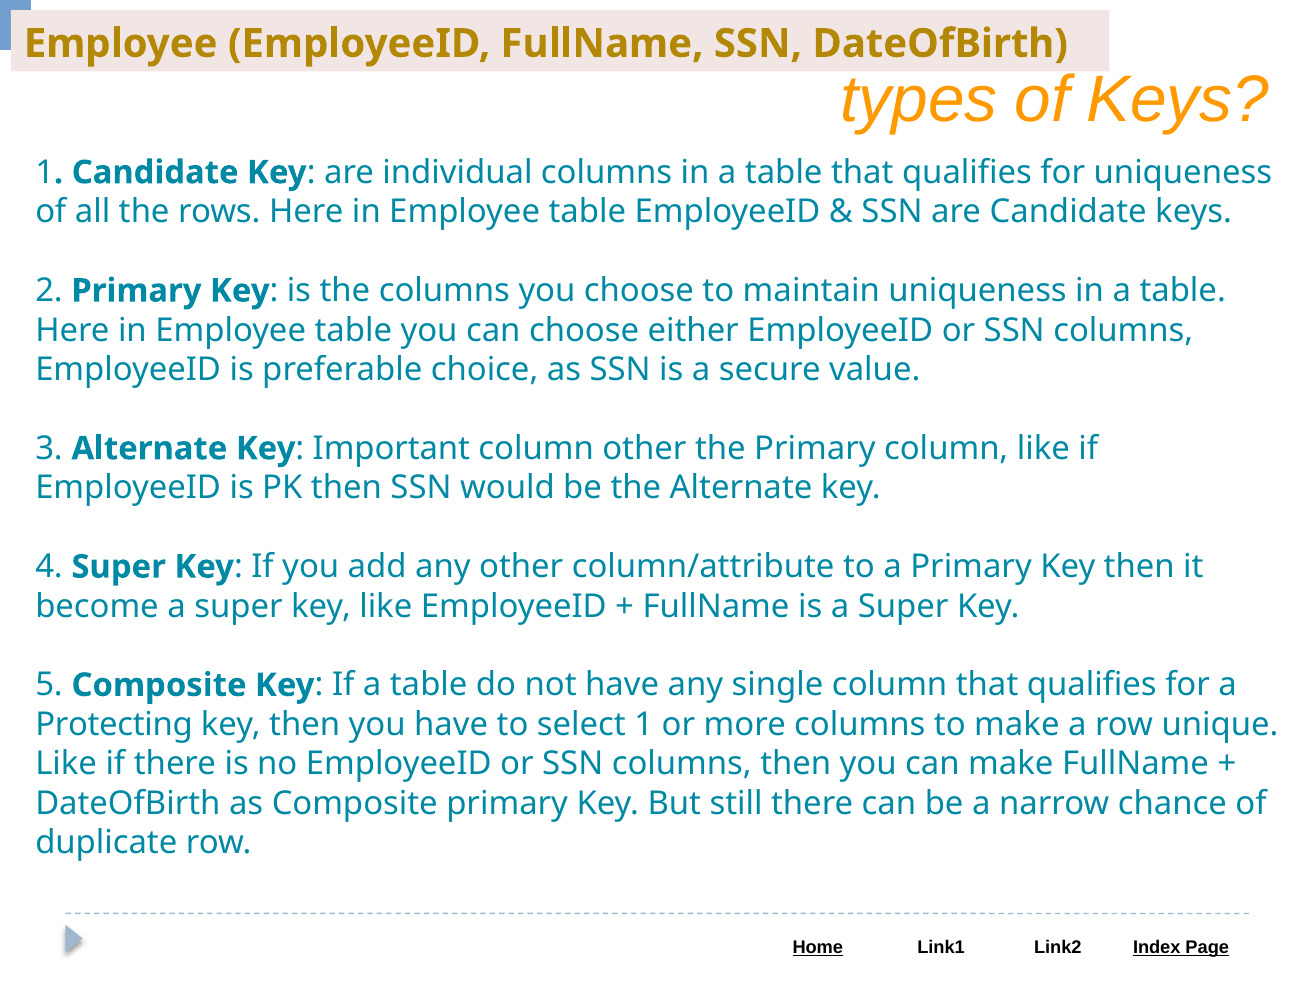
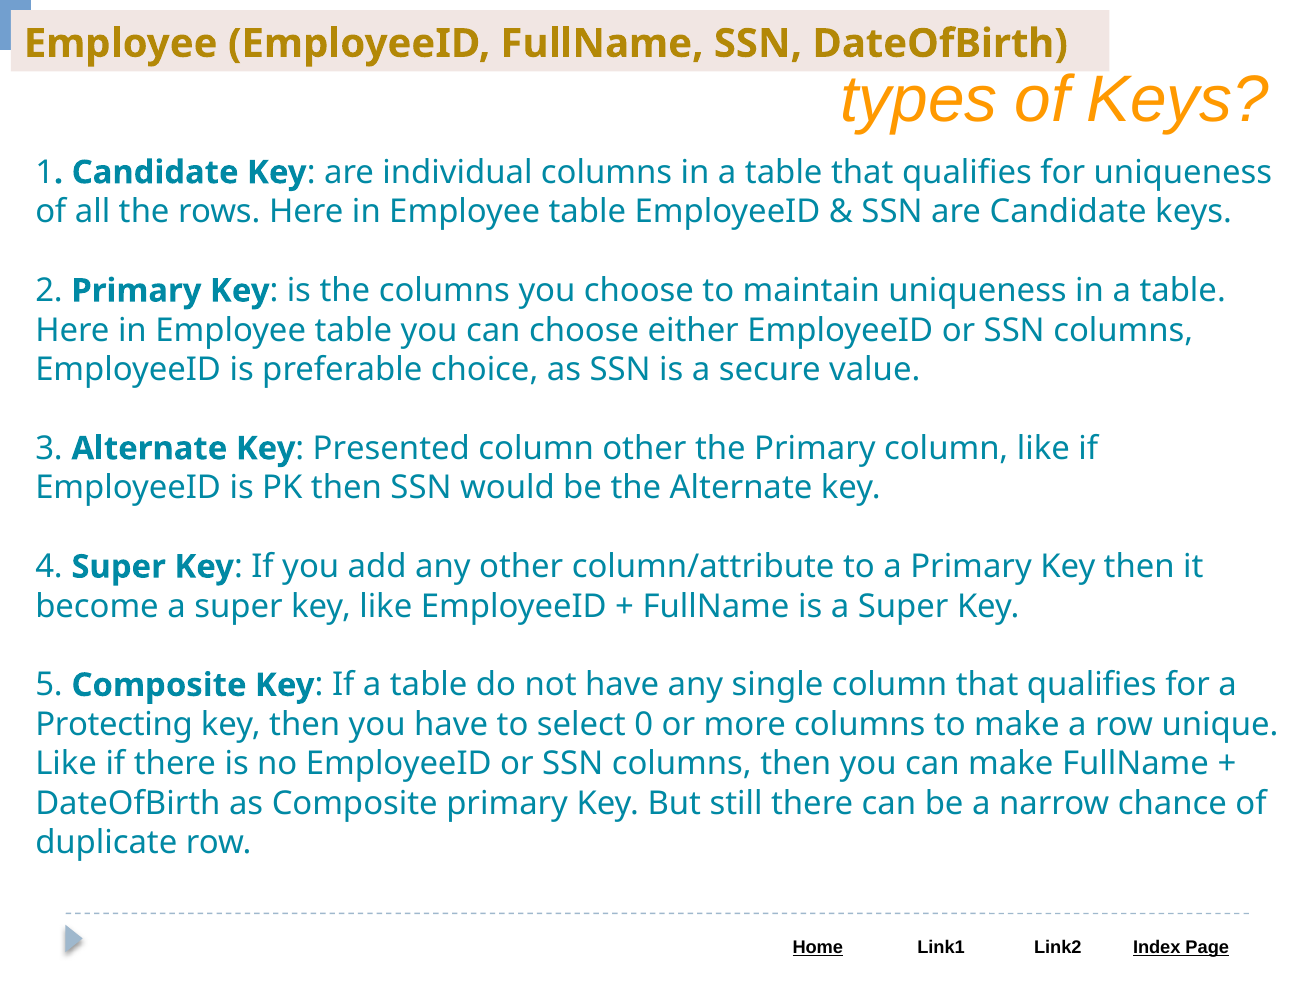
Important: Important -> Presented (391, 449)
select 1: 1 -> 0 (644, 725)
